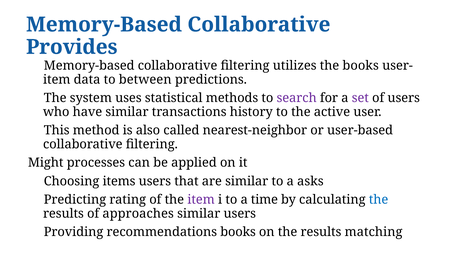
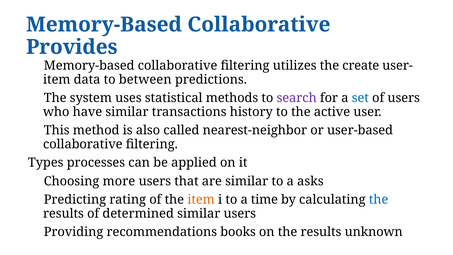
the books: books -> create (361, 66)
set colour: purple -> blue (360, 98)
Might: Might -> Types (46, 163)
items: items -> more (119, 181)
item colour: purple -> orange (201, 200)
approaches: approaches -> determined (138, 213)
matching: matching -> unknown (374, 232)
